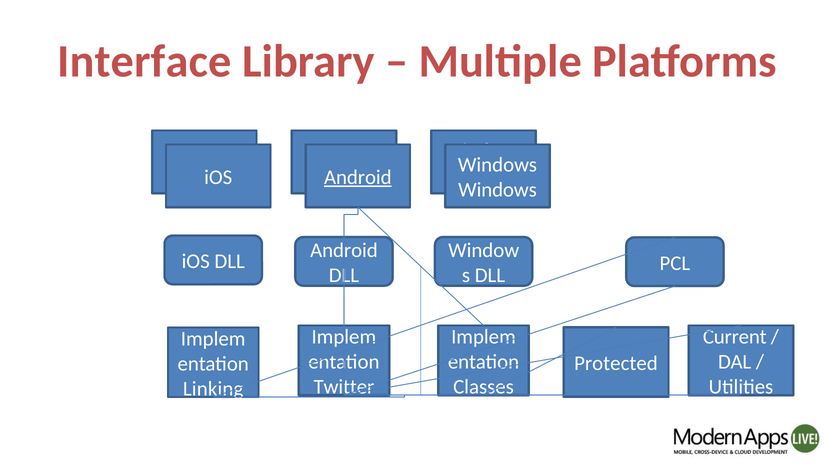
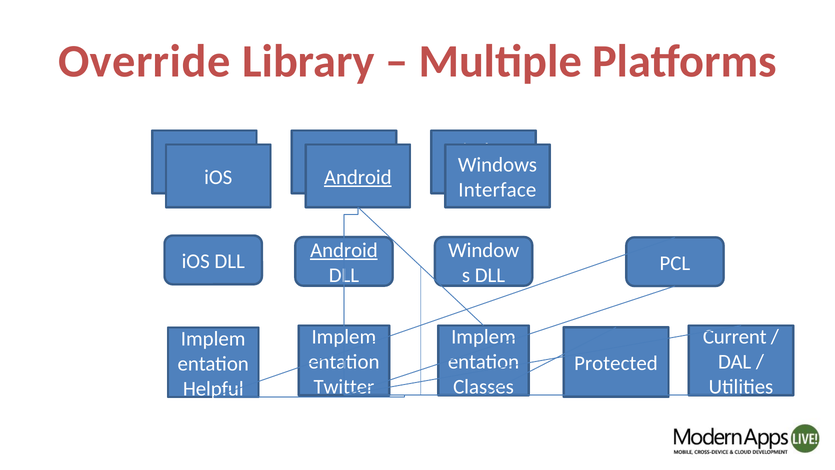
Interface: Interface -> Override (144, 61)
Windows: Windows -> Interface (497, 190)
Android underline: none -> present (344, 250)
Linking: Linking -> Helpful (213, 389)
